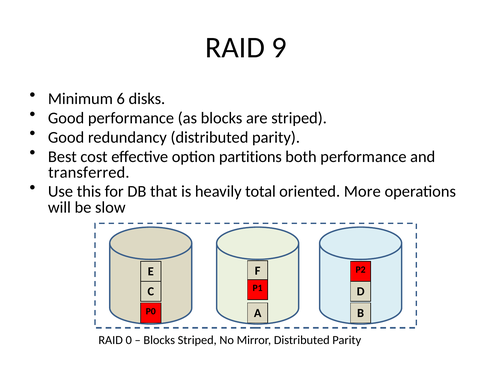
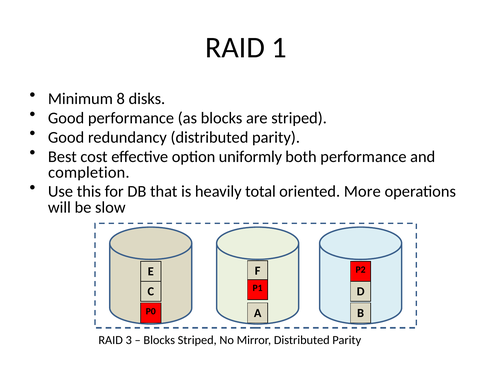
9: 9 -> 1 (279, 48)
6: 6 -> 8 (121, 99)
partitions: partitions -> uniformly (250, 157)
transferred: transferred -> completion (89, 172)
0: 0 -> 3 (129, 340)
